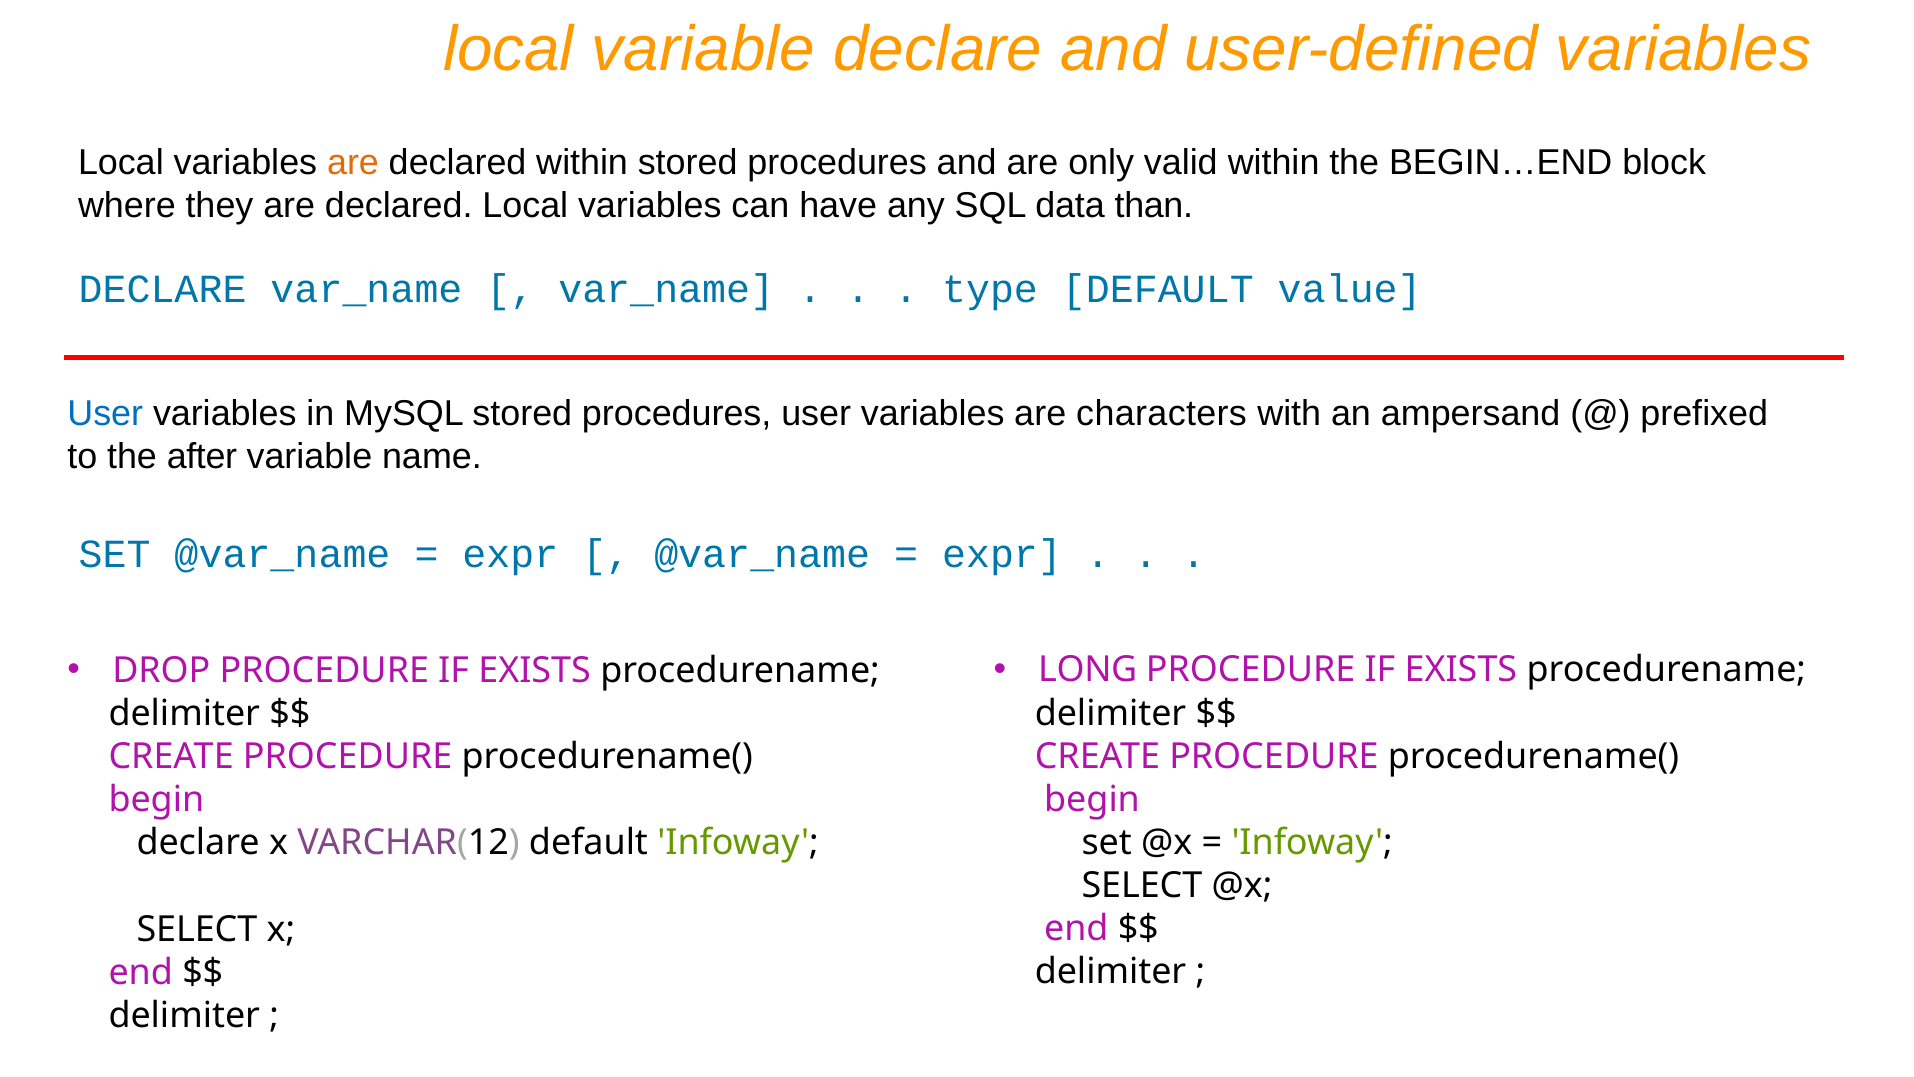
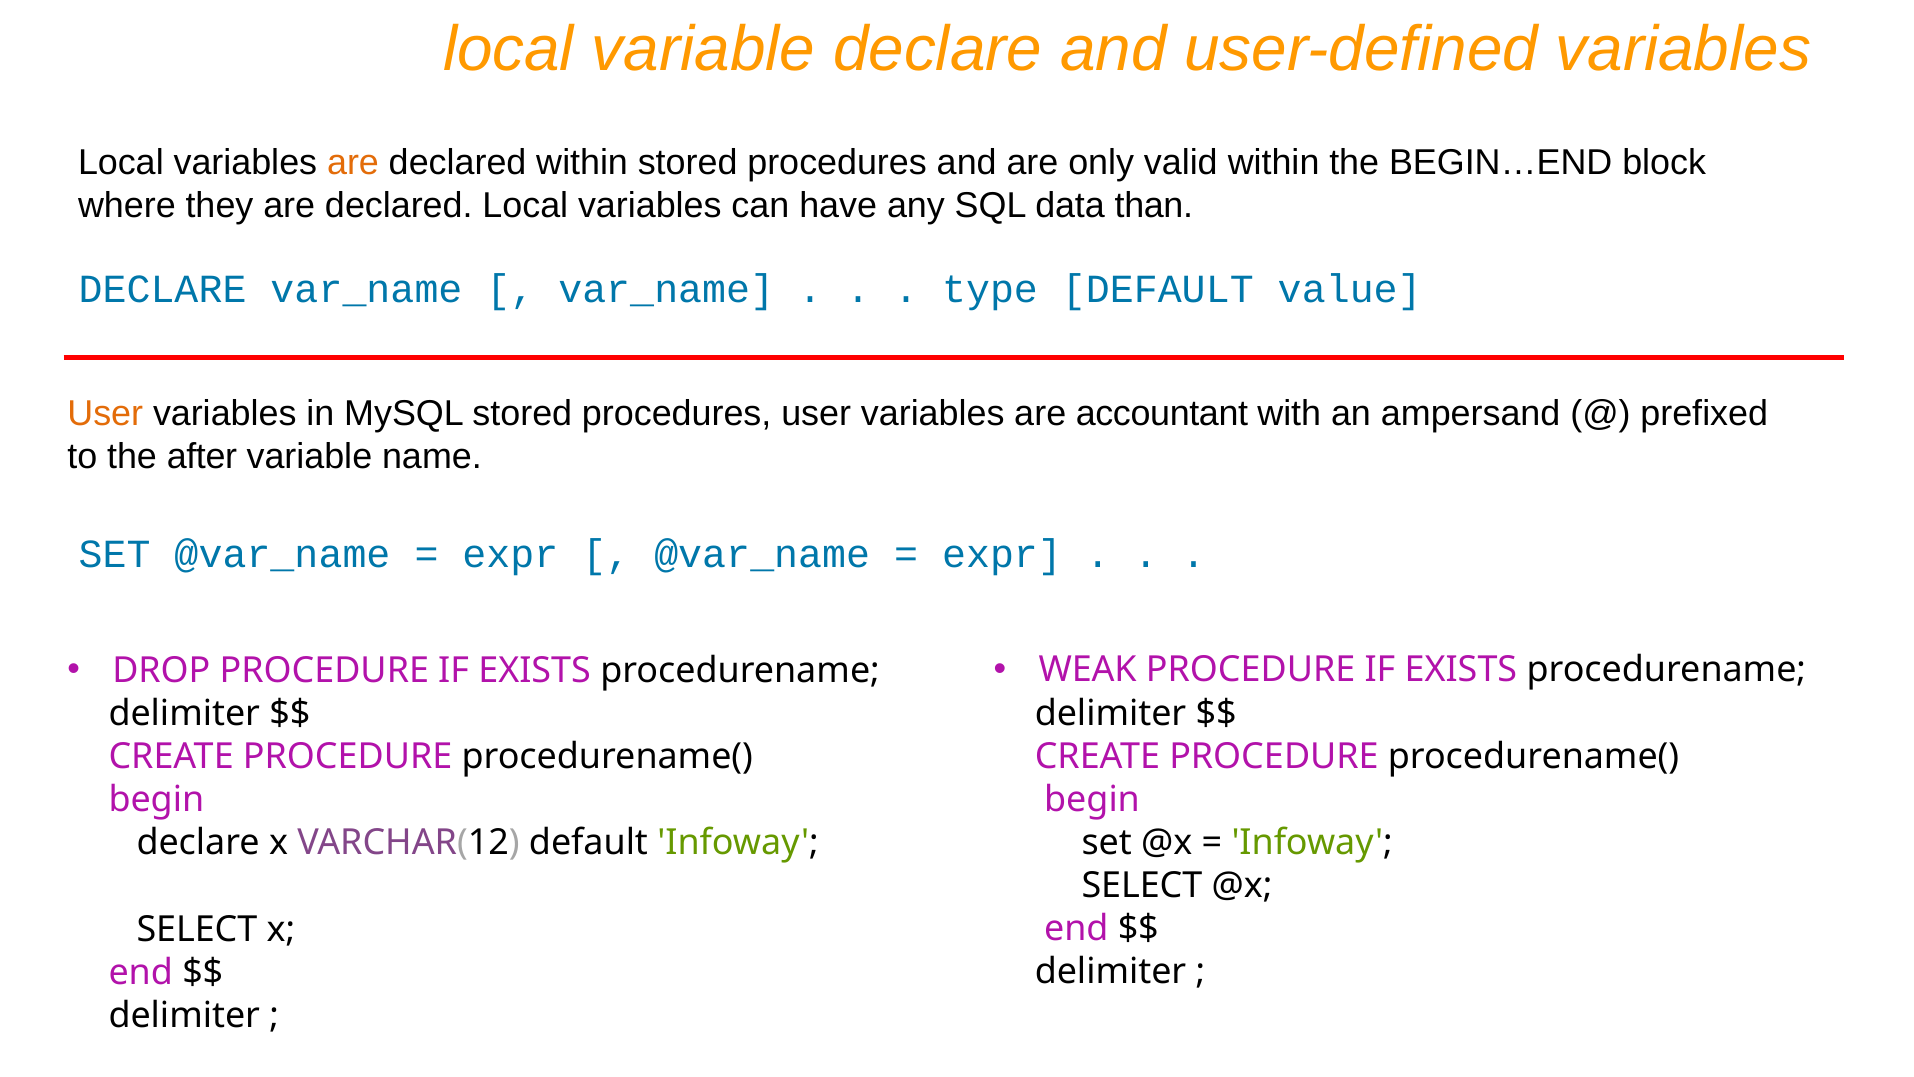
User colour: blue -> orange (105, 414)
characters: characters -> accountant (1162, 414)
LONG: LONG -> WEAK (1088, 670)
